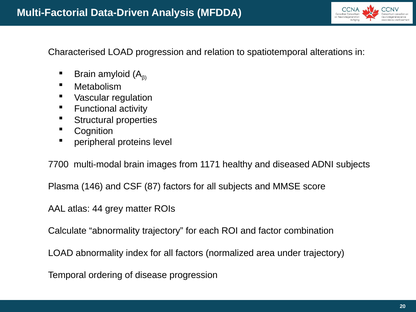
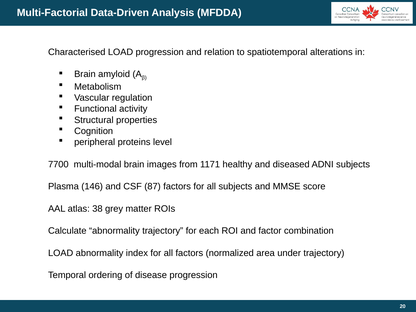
44: 44 -> 38 (97, 209)
